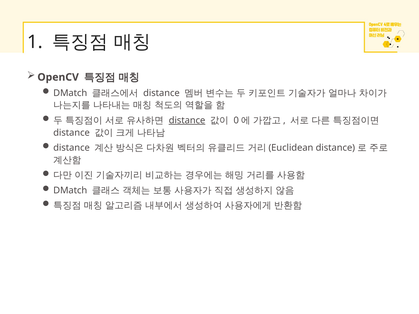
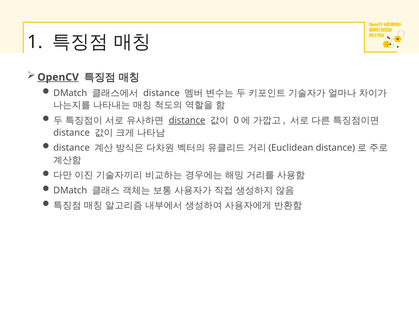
OpenCV underline: none -> present (58, 77)
